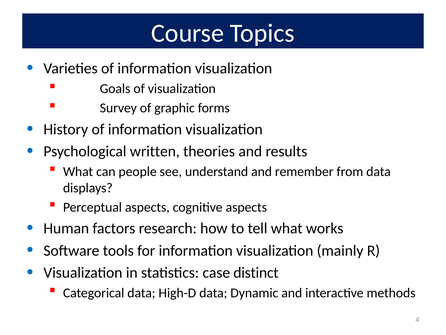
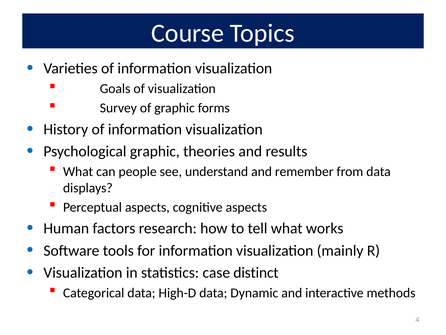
Psychological written: written -> graphic (155, 151)
